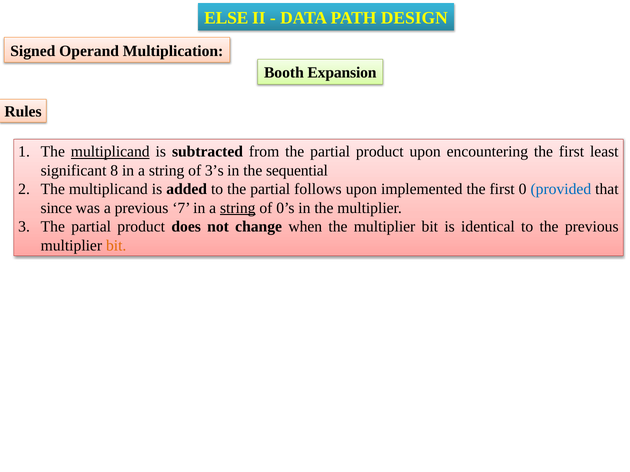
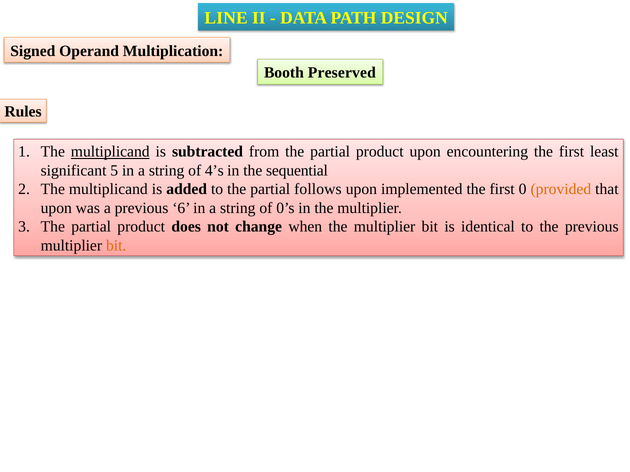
ELSE: ELSE -> LINE (226, 18)
Expansion: Expansion -> Preserved (342, 73)
8: 8 -> 5 (114, 171)
3’s: 3’s -> 4’s (214, 171)
provided colour: blue -> orange (561, 189)
since: since -> upon (56, 208)
7: 7 -> 6 (181, 208)
string underline: present -> none (238, 208)
